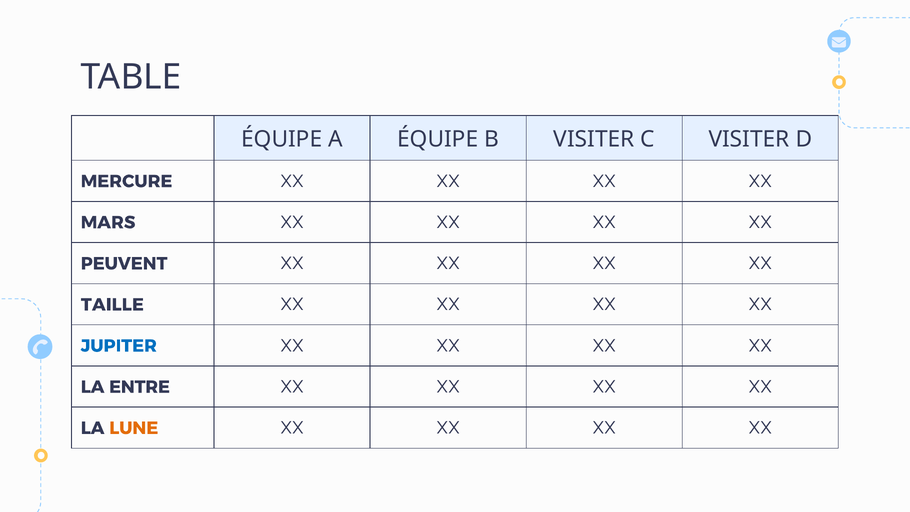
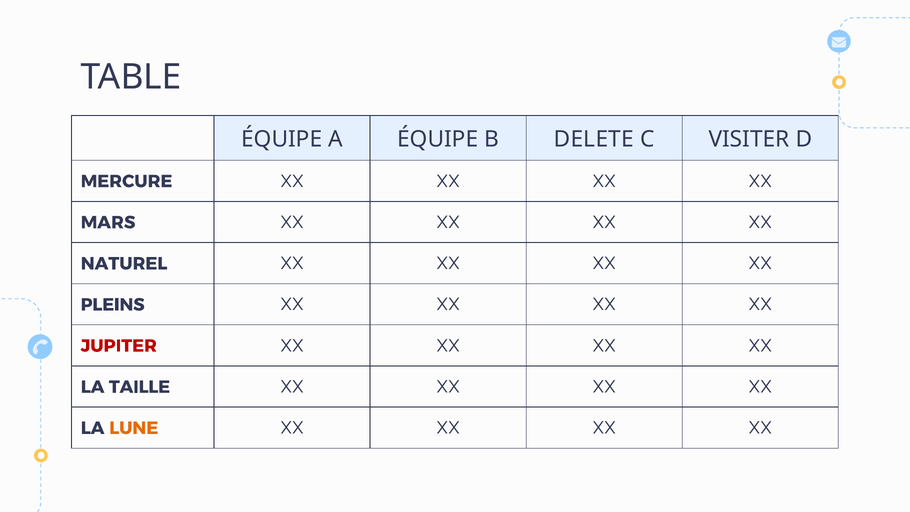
B VISITER: VISITER -> DELETE (594, 139)
PEUVENT: PEUVENT -> NATUREL (124, 264)
TAILLE: TAILLE -> PLEINS (113, 305)
JUPITER colour: blue -> red (119, 346)
ENTRE: ENTRE -> TAILLE (140, 387)
